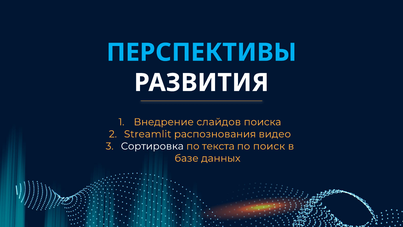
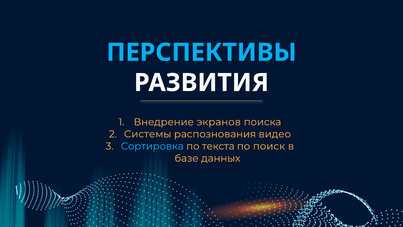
слайдов: слайдов -> экранов (219, 122)
Streamlit: Streamlit -> Системы (148, 134)
Сортировка colour: white -> light blue (152, 146)
